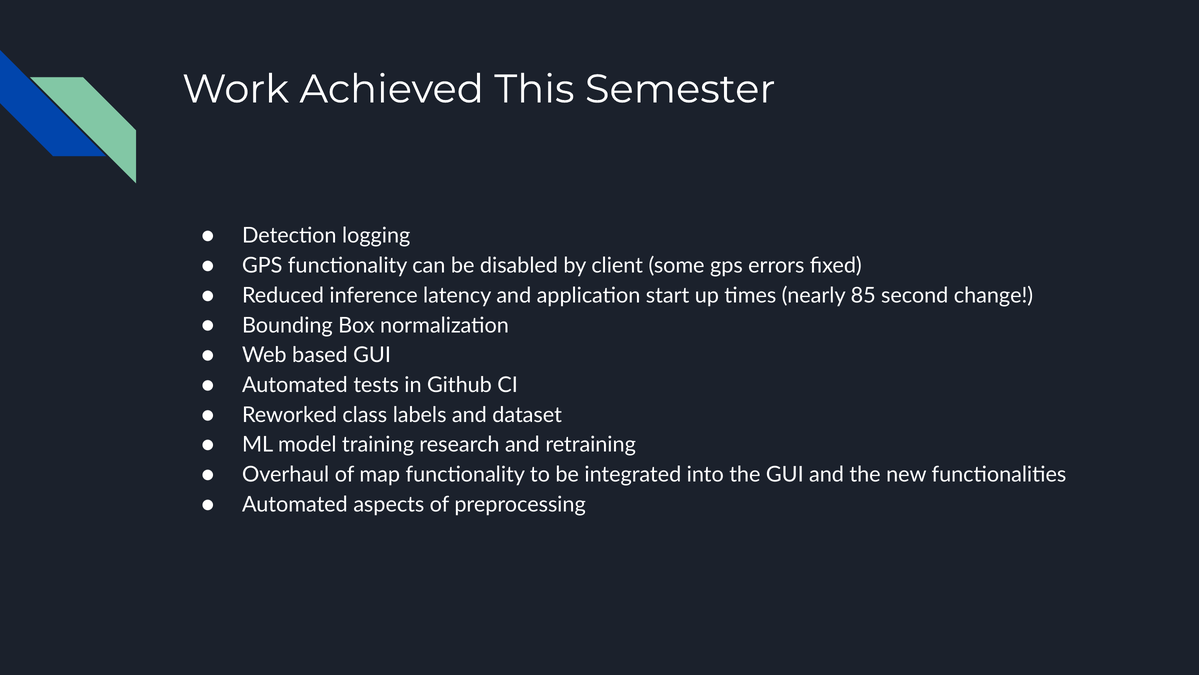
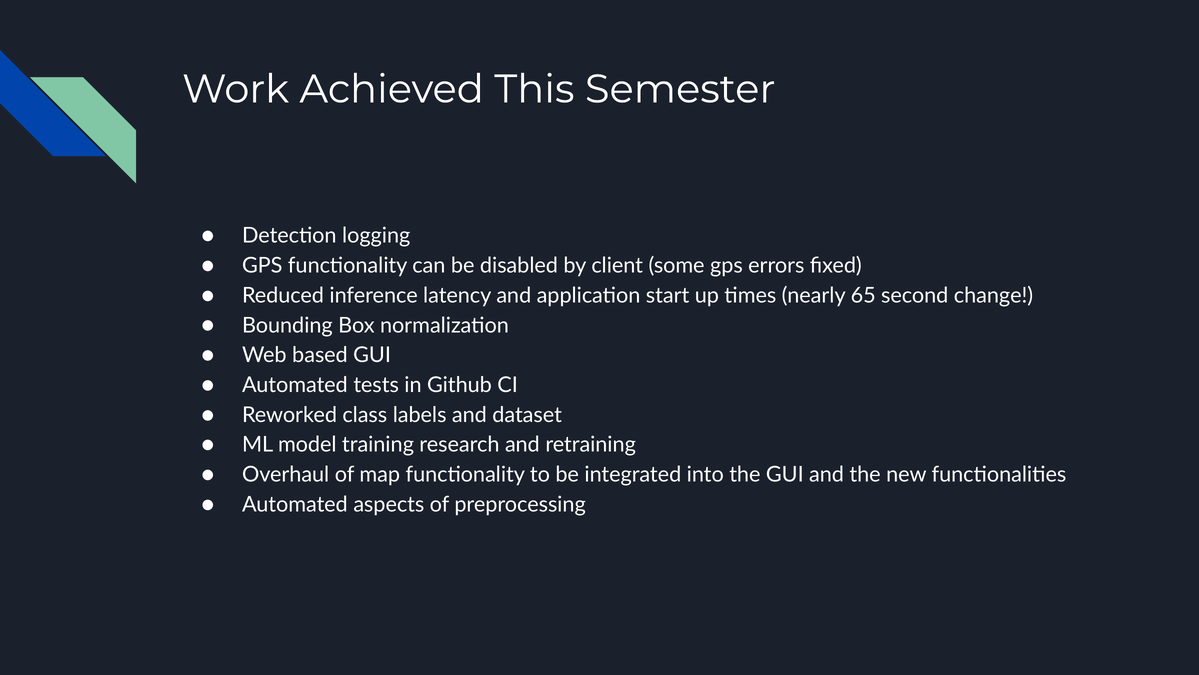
85: 85 -> 65 (863, 295)
